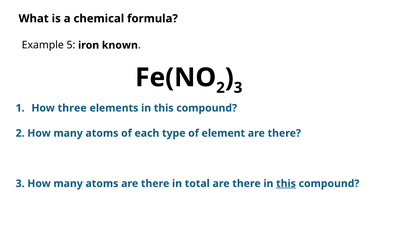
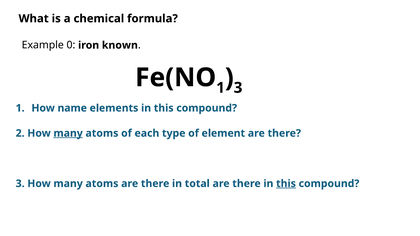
5: 5 -> 0 (71, 45)
2: 2 -> 1 (221, 88)
three: three -> name (72, 108)
many underline: none -> present (68, 133)
